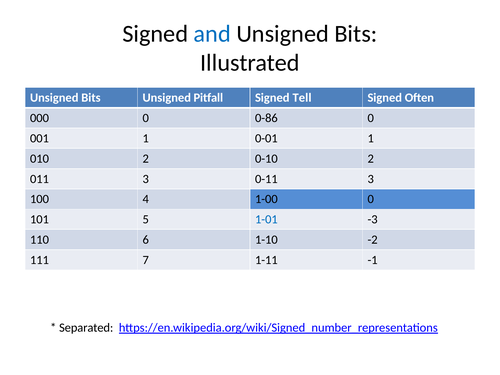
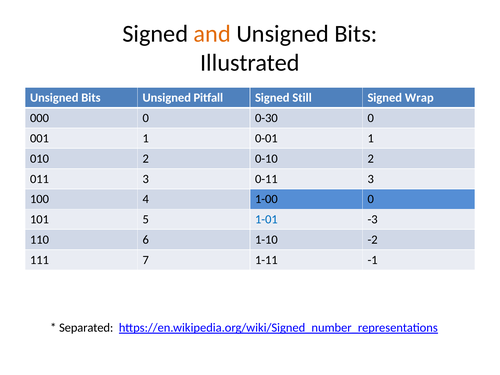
and colour: blue -> orange (212, 34)
Tell: Tell -> Still (302, 98)
Often: Often -> Wrap (419, 98)
0-86: 0-86 -> 0-30 (266, 118)
